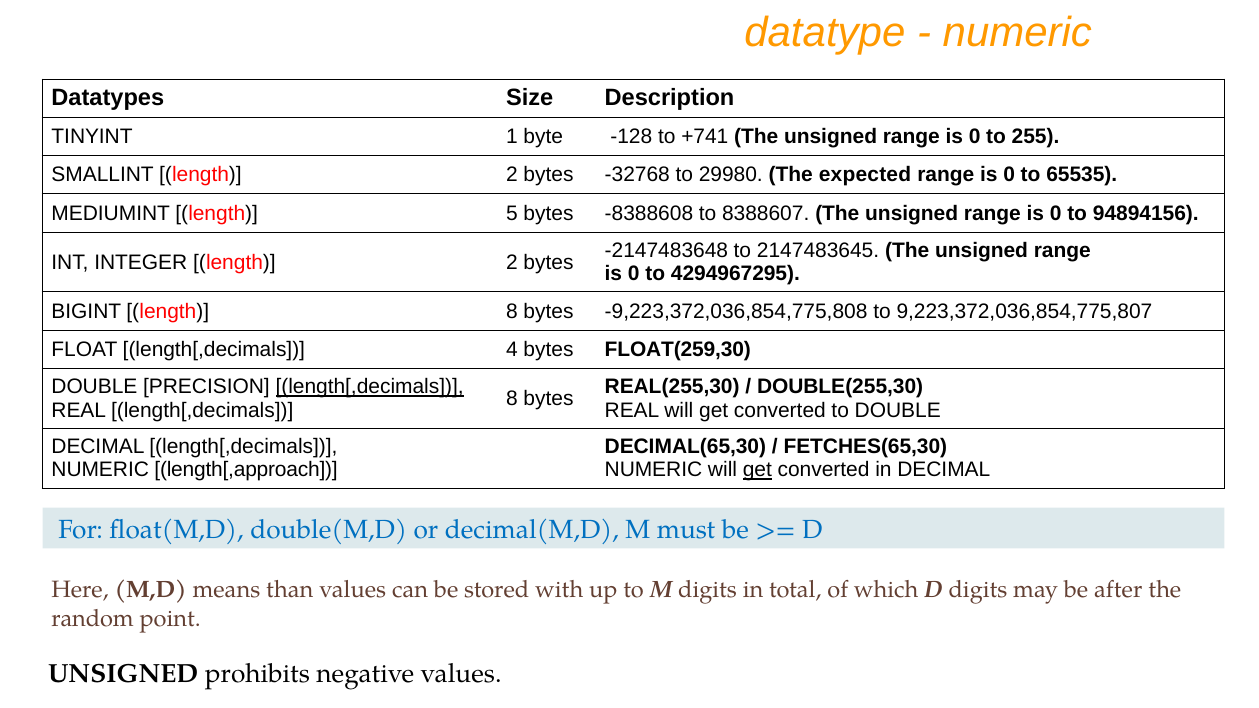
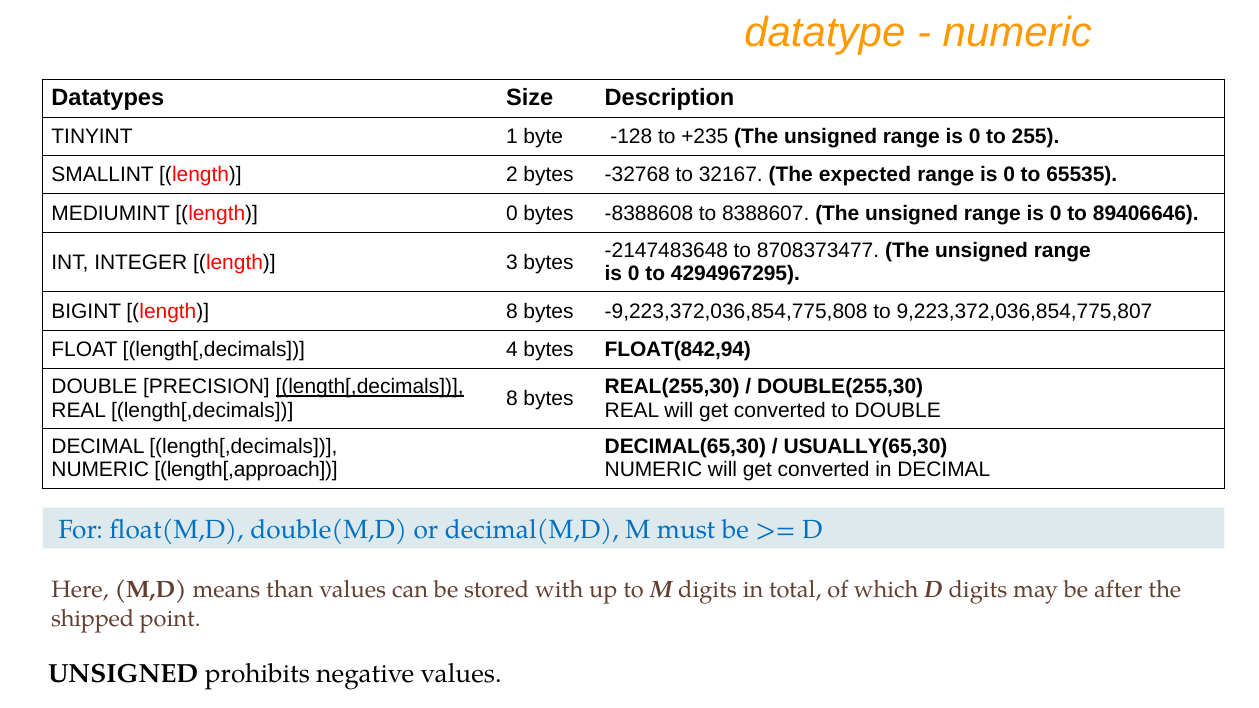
+741: +741 -> +235 (705, 137)
29980: 29980 -> 32167 (731, 175)
length 5: 5 -> 0 (512, 213)
94894156: 94894156 -> 89406646 (1146, 213)
2147483645: 2147483645 -> 8708373477 (818, 251)
INTEGER length 2: 2 -> 3 (512, 262)
FLOAT(259,30: FLOAT(259,30 -> FLOAT(842,94 (678, 350)
FETCHES(65,30: FETCHES(65,30 -> USUALLY(65,30 (865, 447)
get underline: present -> none (757, 470)
random: random -> shipped (93, 618)
